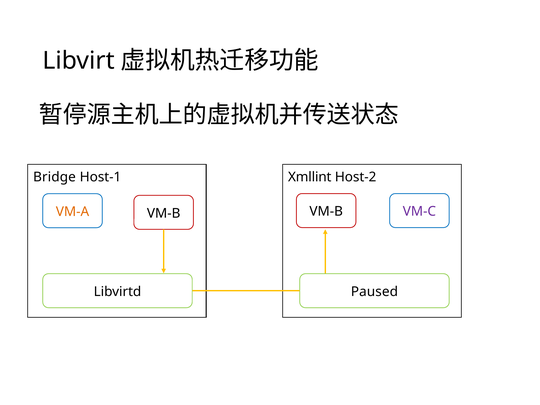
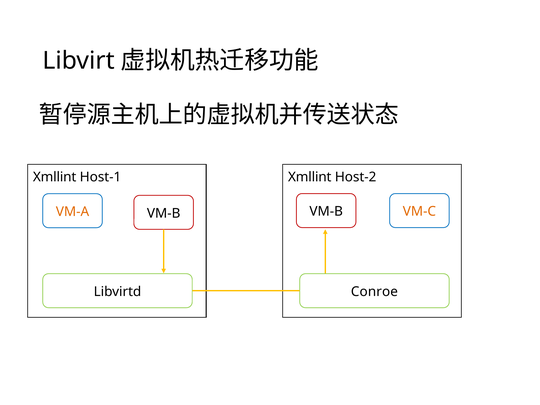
Bridge: Bridge -> Xmllint (55, 177)
VM-C colour: purple -> orange (419, 212)
Paused: Paused -> Conroe (374, 292)
